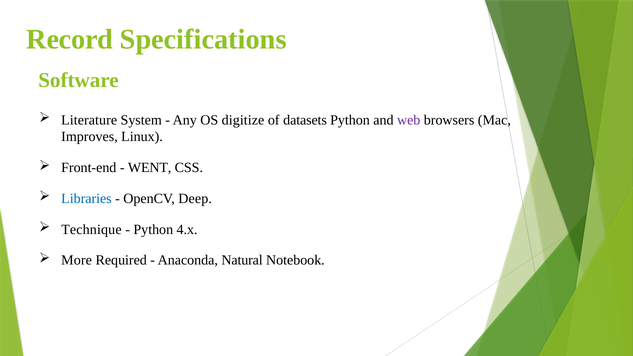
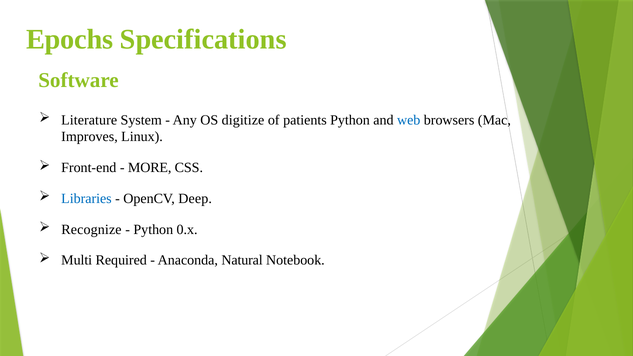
Record: Record -> Epochs (70, 39)
datasets: datasets -> patients (305, 120)
web colour: purple -> blue (409, 120)
WENT: WENT -> MORE (150, 168)
Technique: Technique -> Recognize (91, 229)
4.x: 4.x -> 0.x (187, 229)
More: More -> Multi (77, 260)
